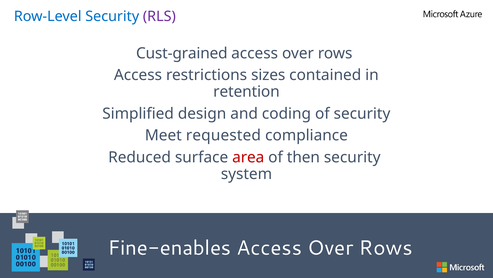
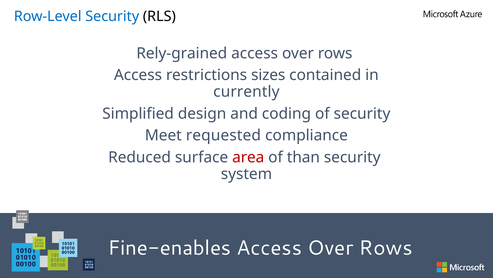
RLS colour: purple -> black (159, 16)
Cust-grained: Cust-grained -> Rely-grained (182, 53)
retention: retention -> currently (246, 92)
then: then -> than (303, 157)
